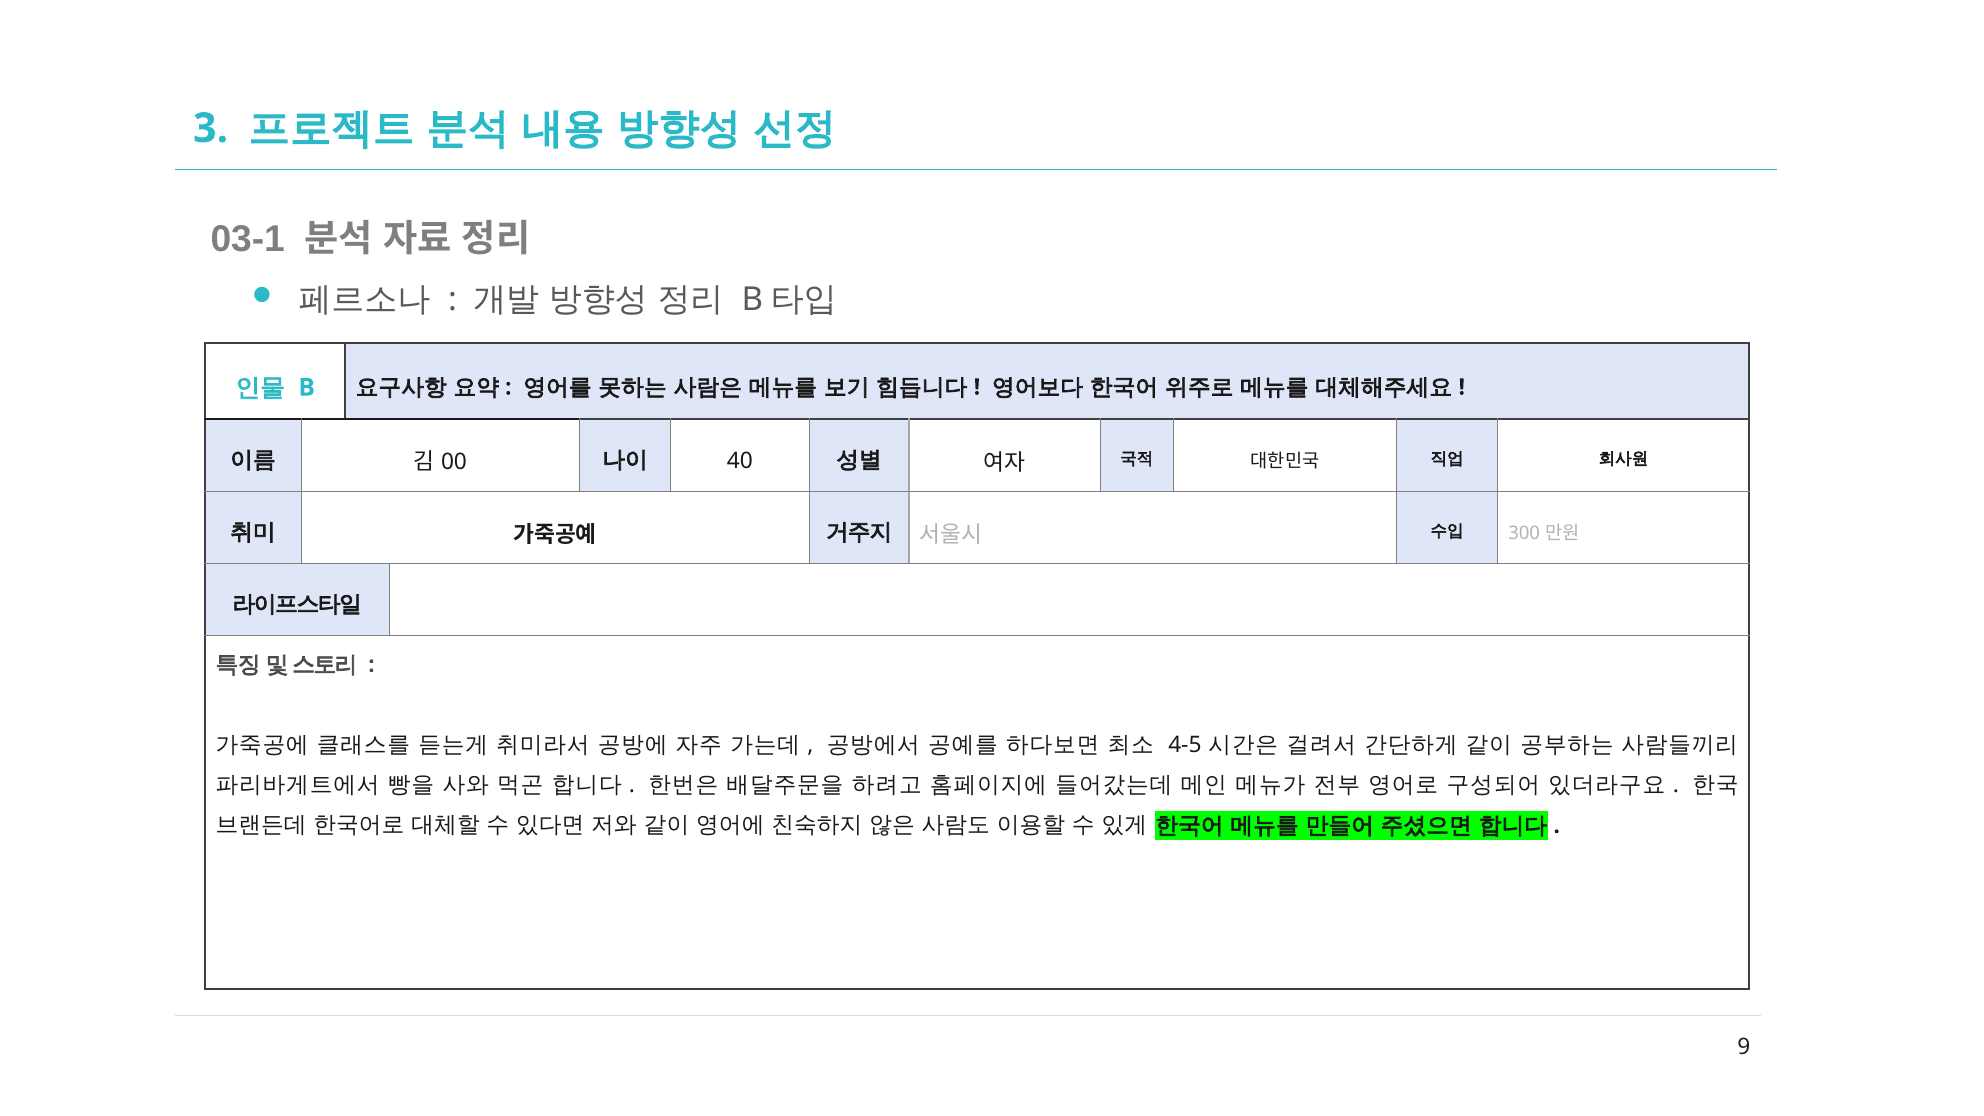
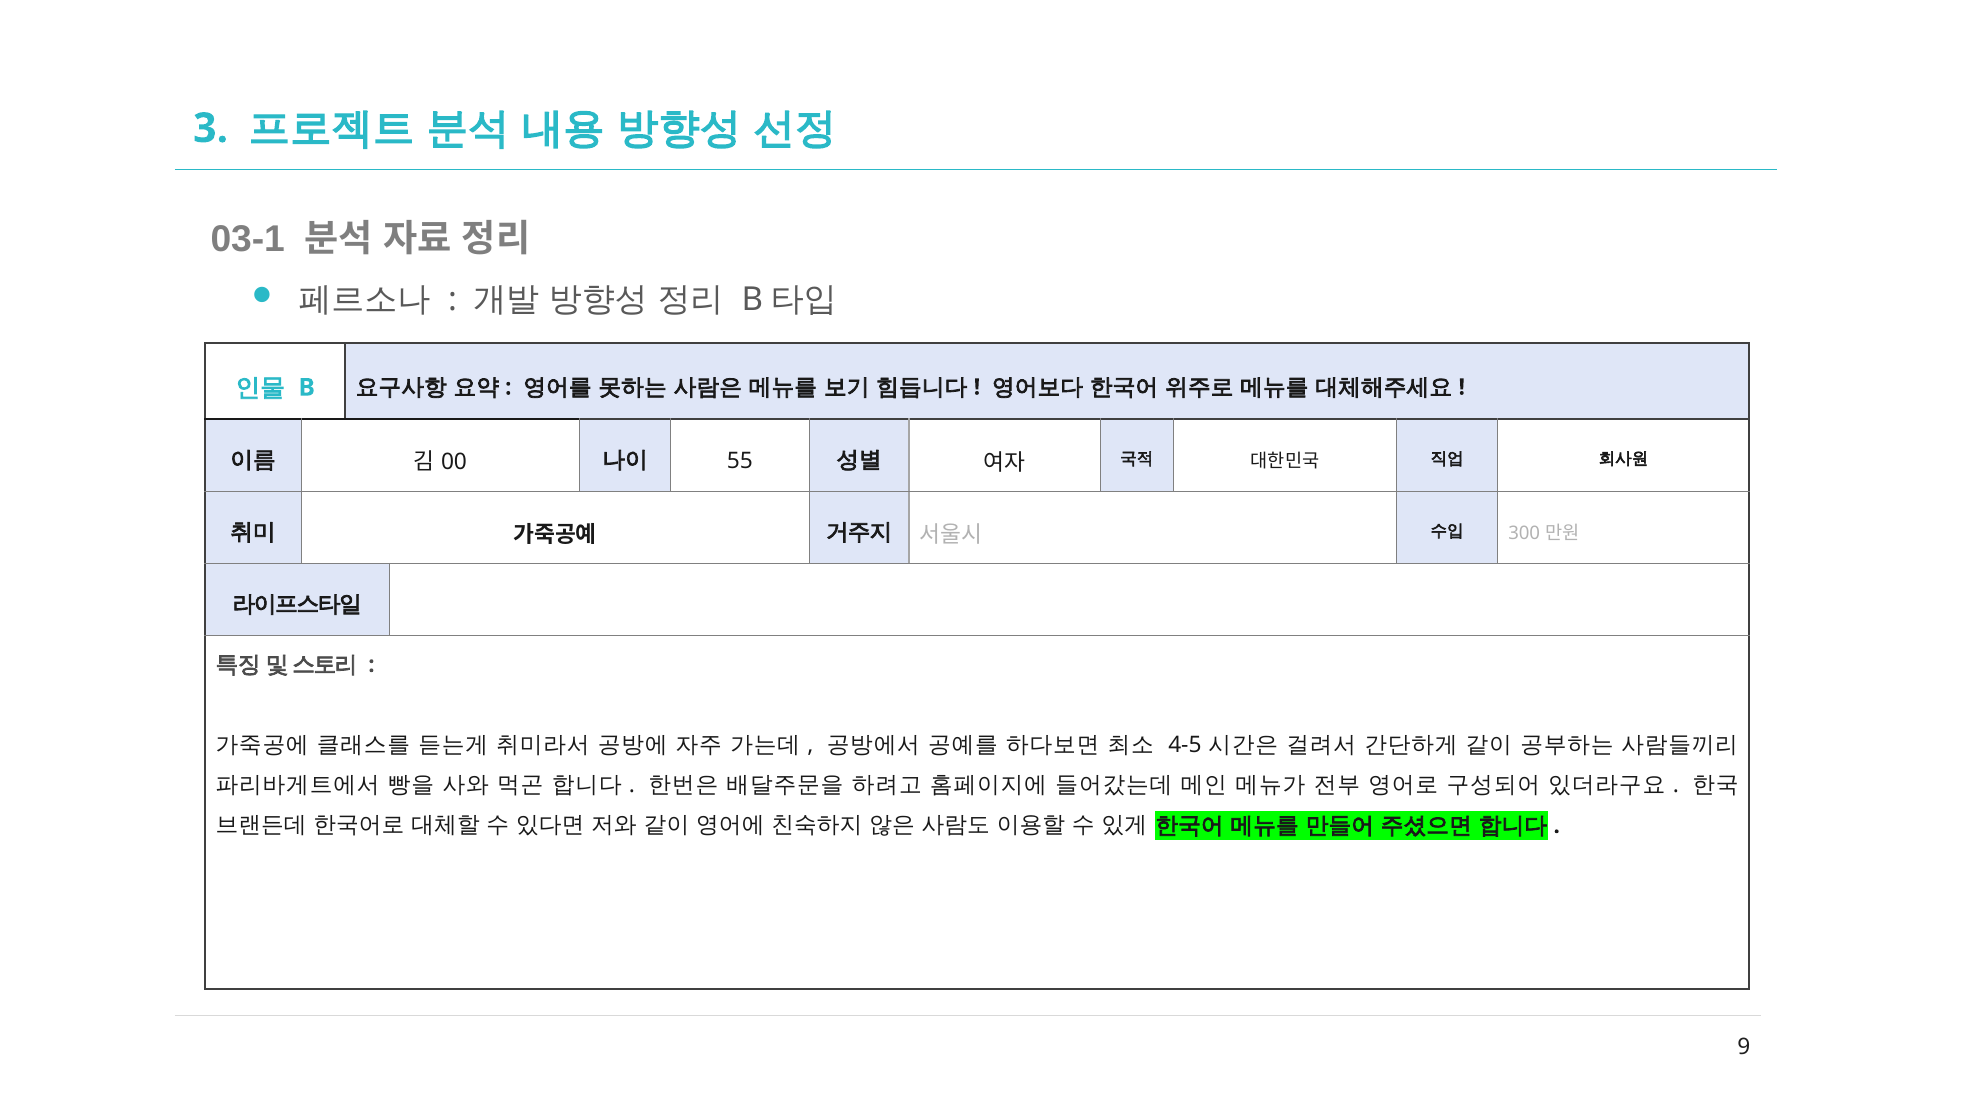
40: 40 -> 55 (740, 461)
